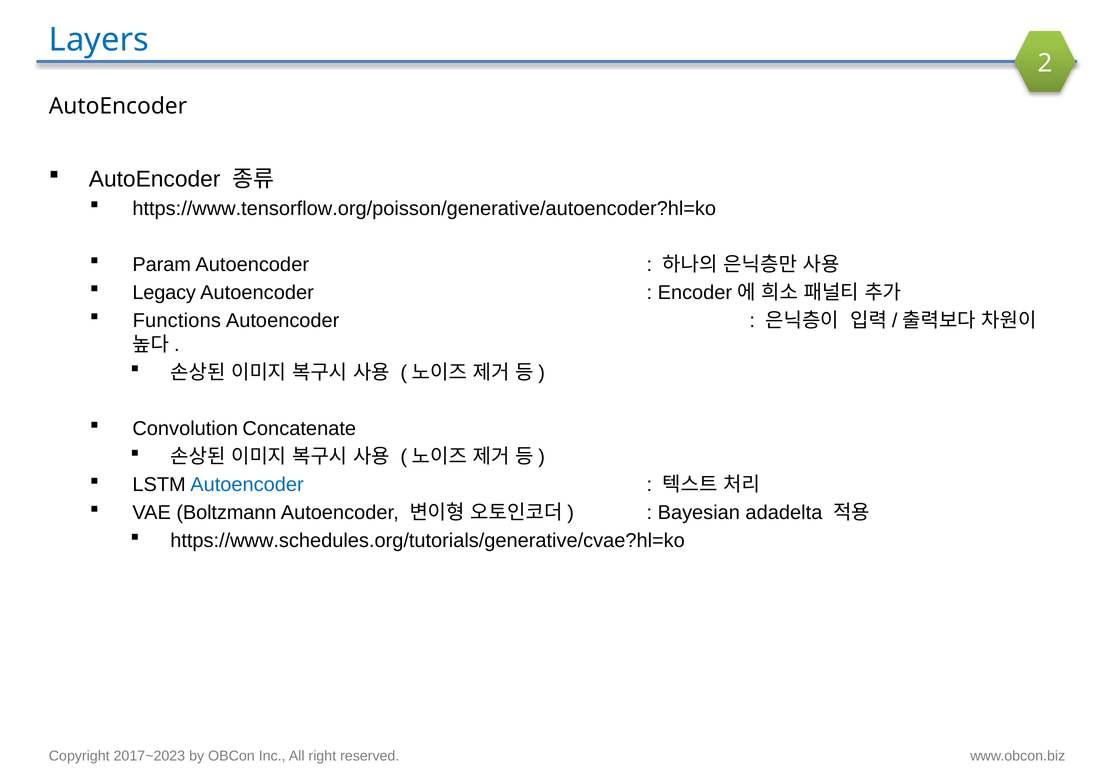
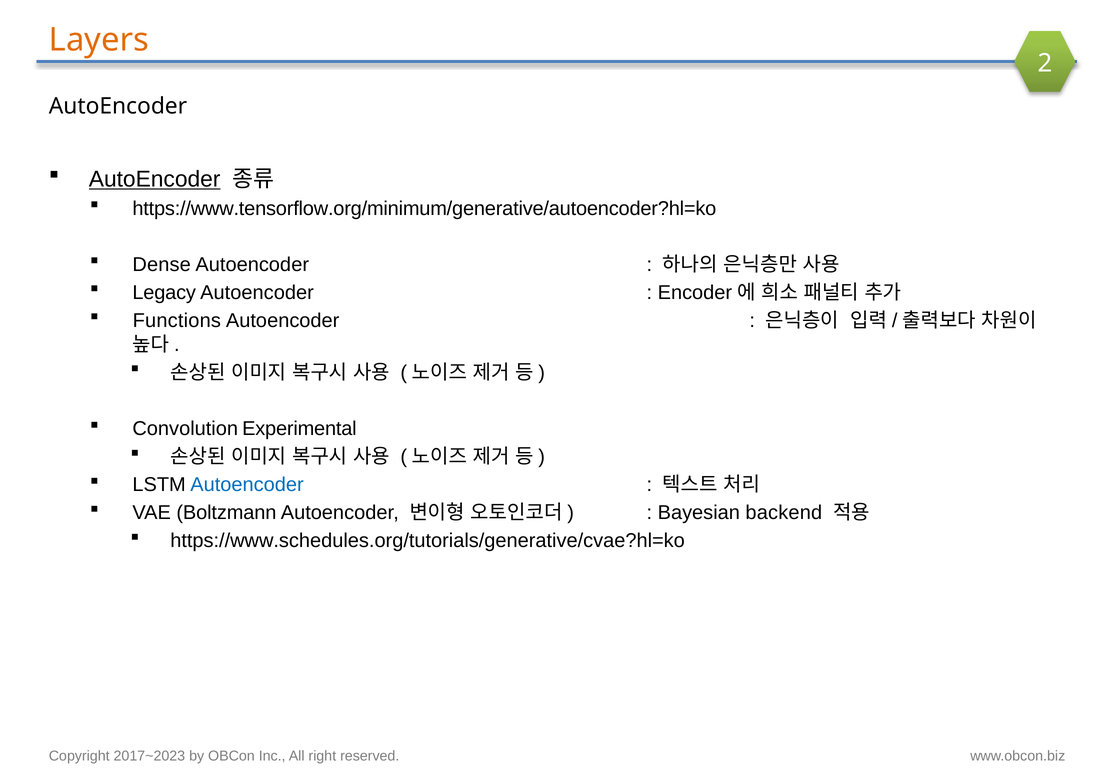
Layers colour: blue -> orange (99, 40)
AutoEncoder underline: none -> present (155, 179)
https://www.tensorflow.org/poisson/generative/autoencoder?hl=ko: https://www.tensorflow.org/poisson/generative/autoencoder?hl=ko -> https://www.tensorflow.org/minimum/generative/autoencoder?hl=ko (424, 209)
Param: Param -> Dense (162, 265)
Concatenate: Concatenate -> Experimental (299, 429)
adadelta: adadelta -> backend (784, 513)
